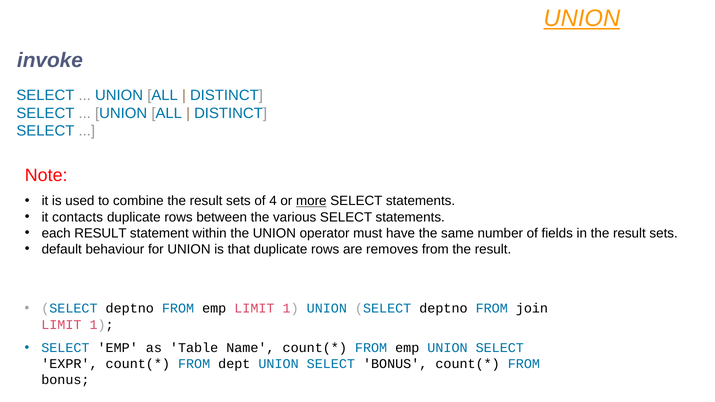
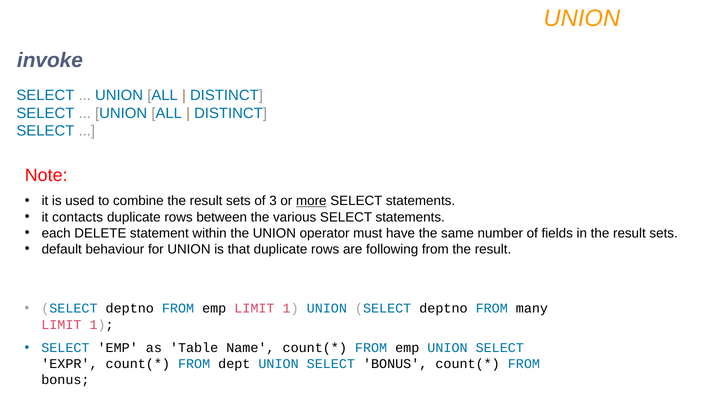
UNION underline: present -> none (582, 19)
4: 4 -> 3 (273, 201)
each RESULT: RESULT -> DELETE (100, 233)
removes: removes -> following (392, 249)
join: join -> many (532, 309)
